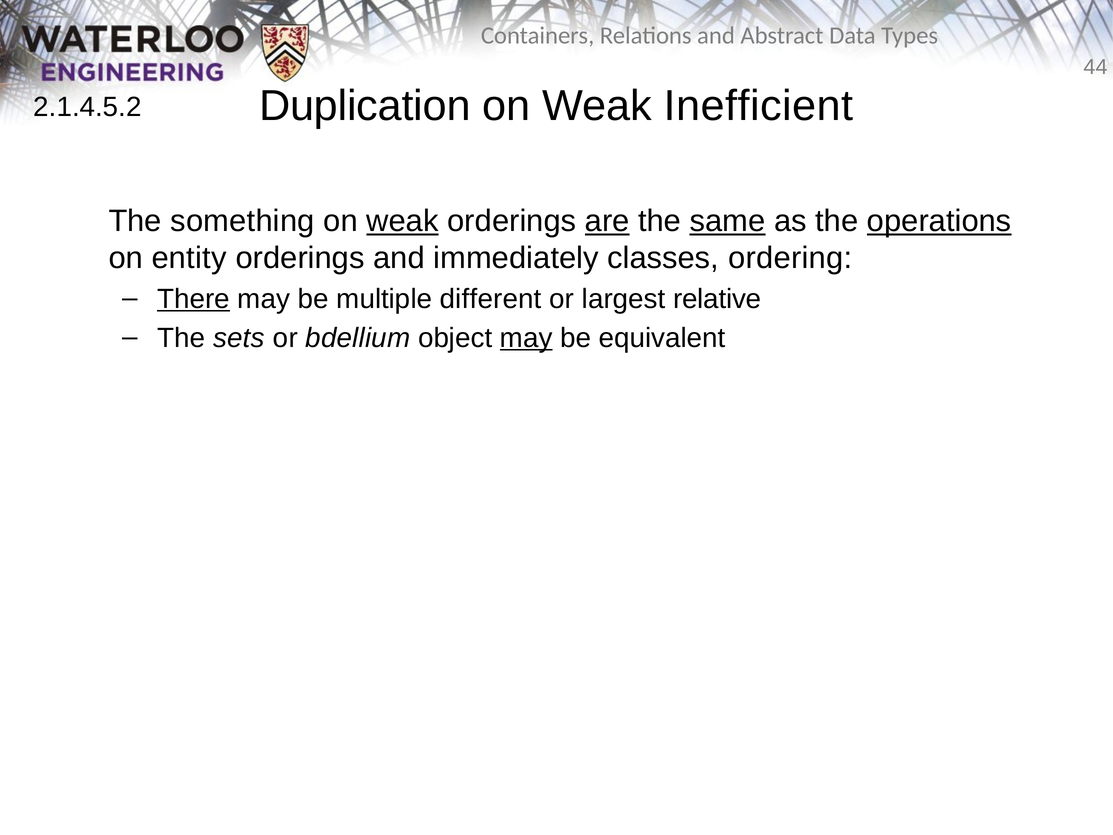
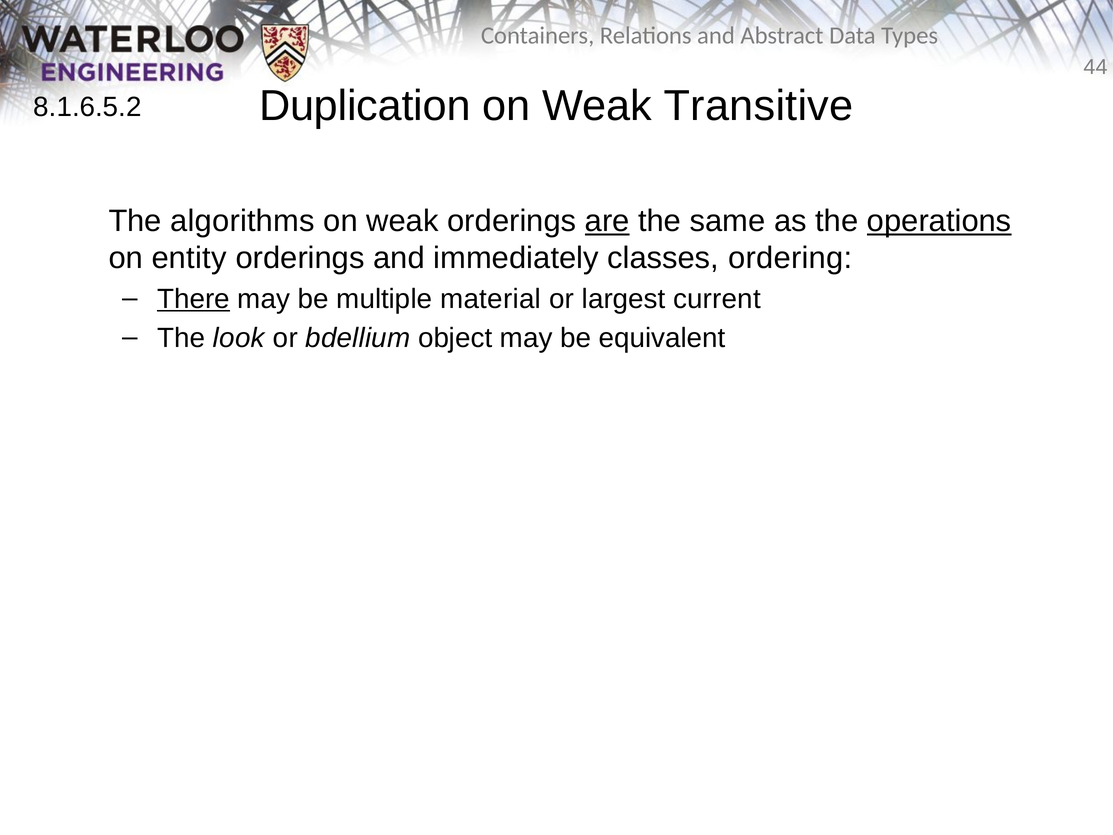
Inefficient: Inefficient -> Transitive (759, 106)
2.1.4.5.2: 2.1.4.5.2 -> 8.1.6.5.2 (88, 107)
something: something -> algorithms (243, 221)
weak underline: present -> none (403, 221)
same underline: present -> none (728, 221)
different: different -> material (491, 299)
relative: relative -> current (717, 299)
sets: sets -> look (239, 338)
may underline: present -> none (526, 338)
